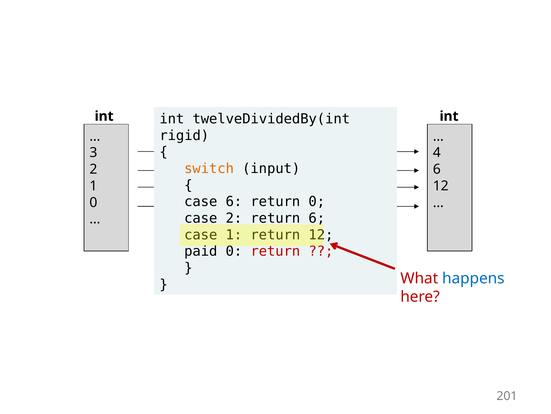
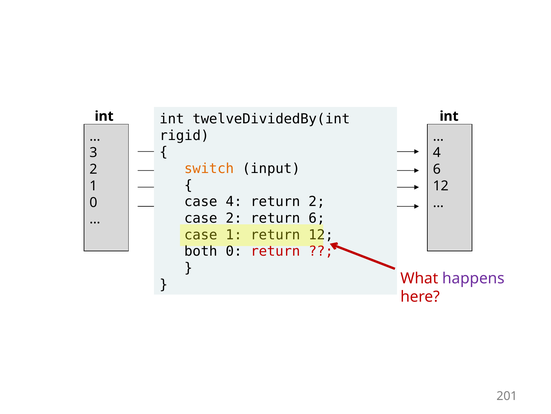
case 6: 6 -> 4 (234, 201)
return 0: 0 -> 2 (317, 201)
paid: paid -> both (201, 251)
happens colour: blue -> purple (473, 278)
